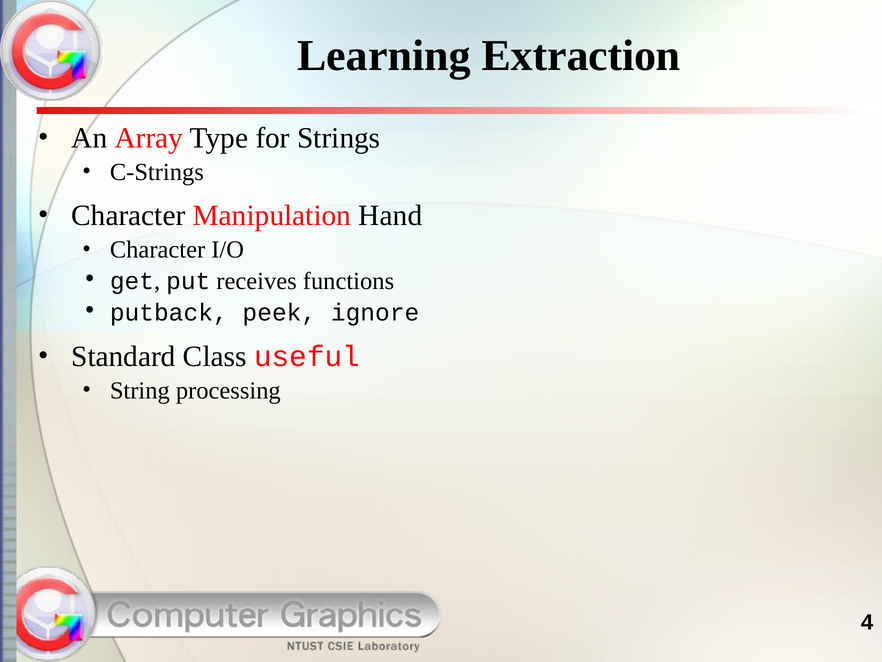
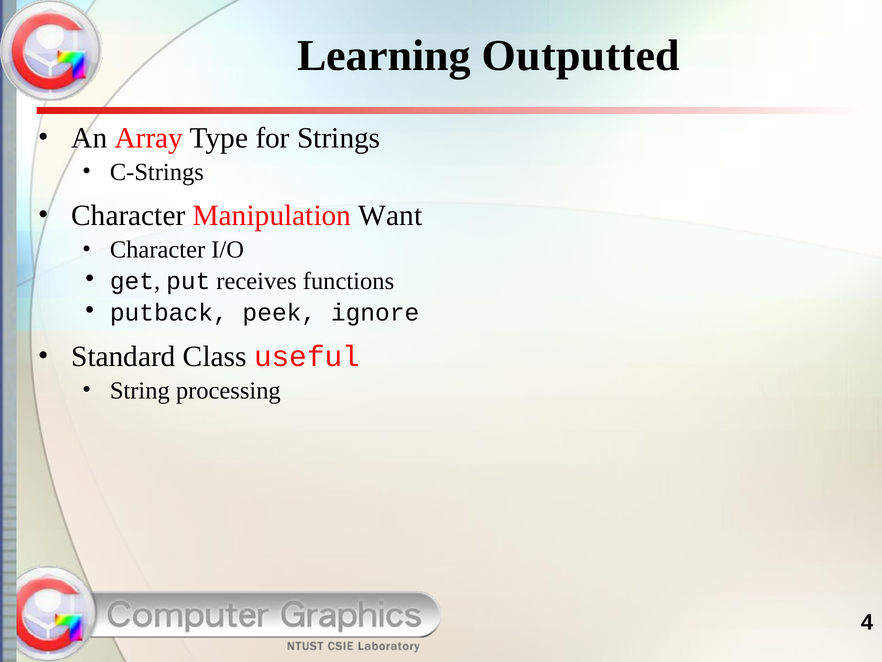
Extraction: Extraction -> Outputted (581, 55)
Hand: Hand -> Want (390, 216)
